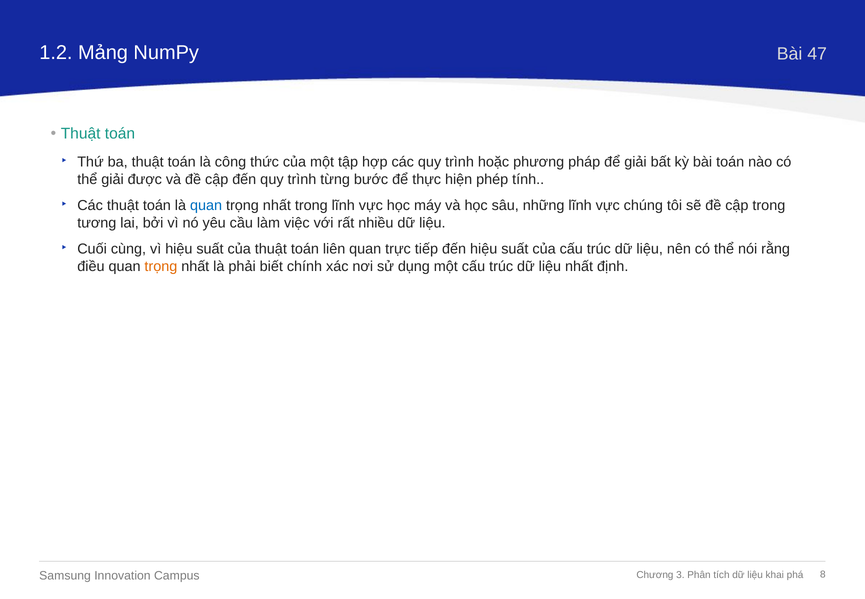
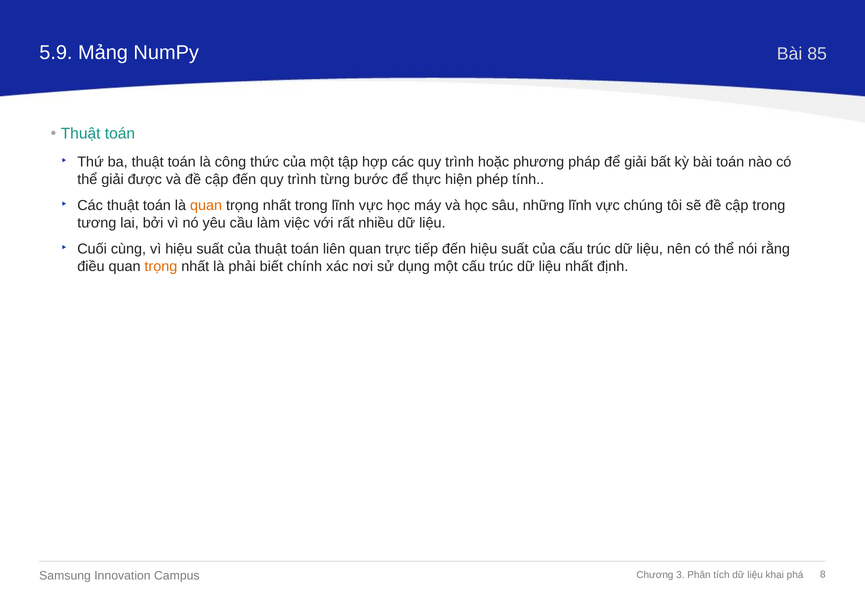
1.2: 1.2 -> 5.9 (56, 53)
47: 47 -> 85 (817, 54)
quan colour: blue -> orange (206, 206)
